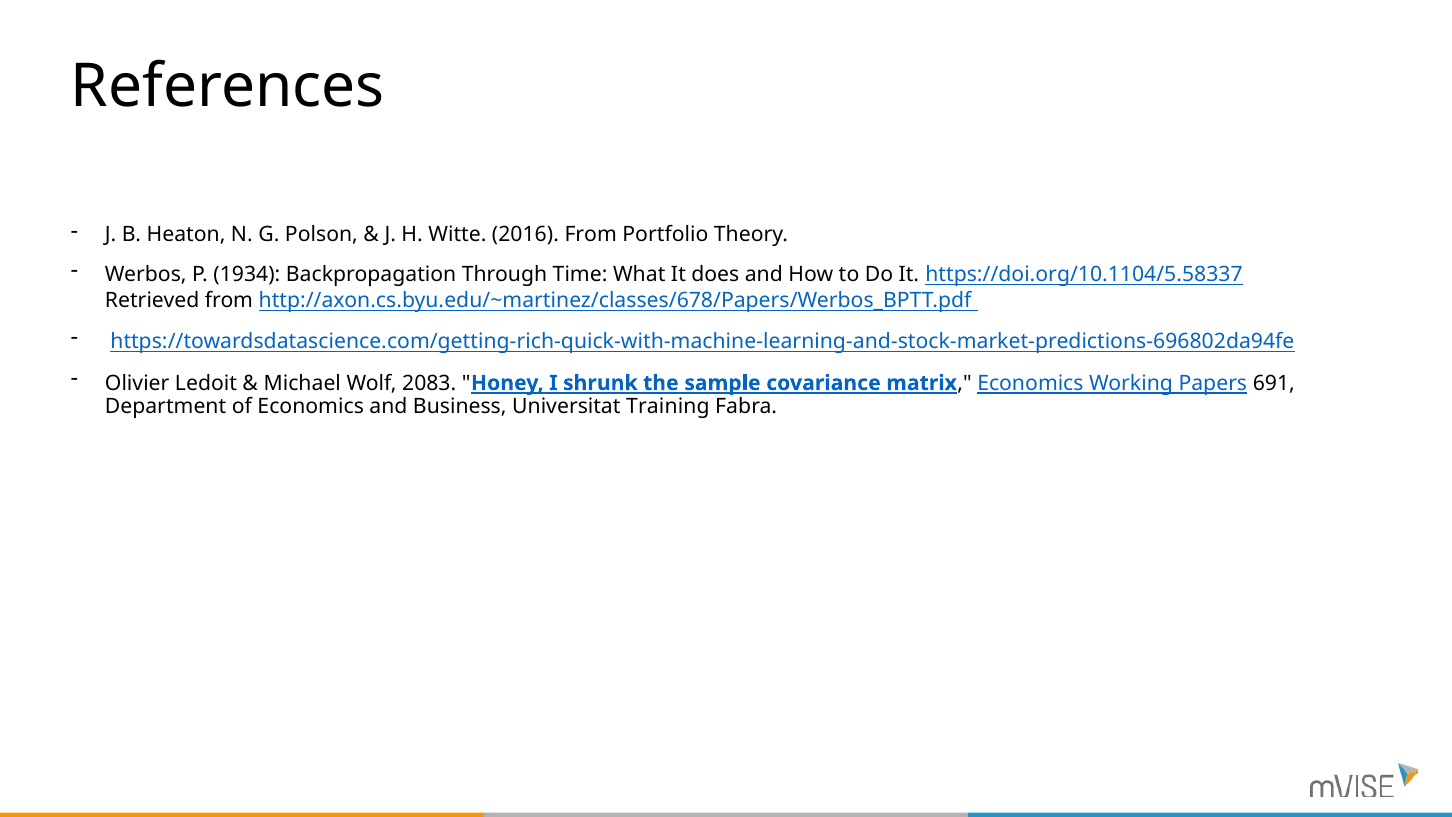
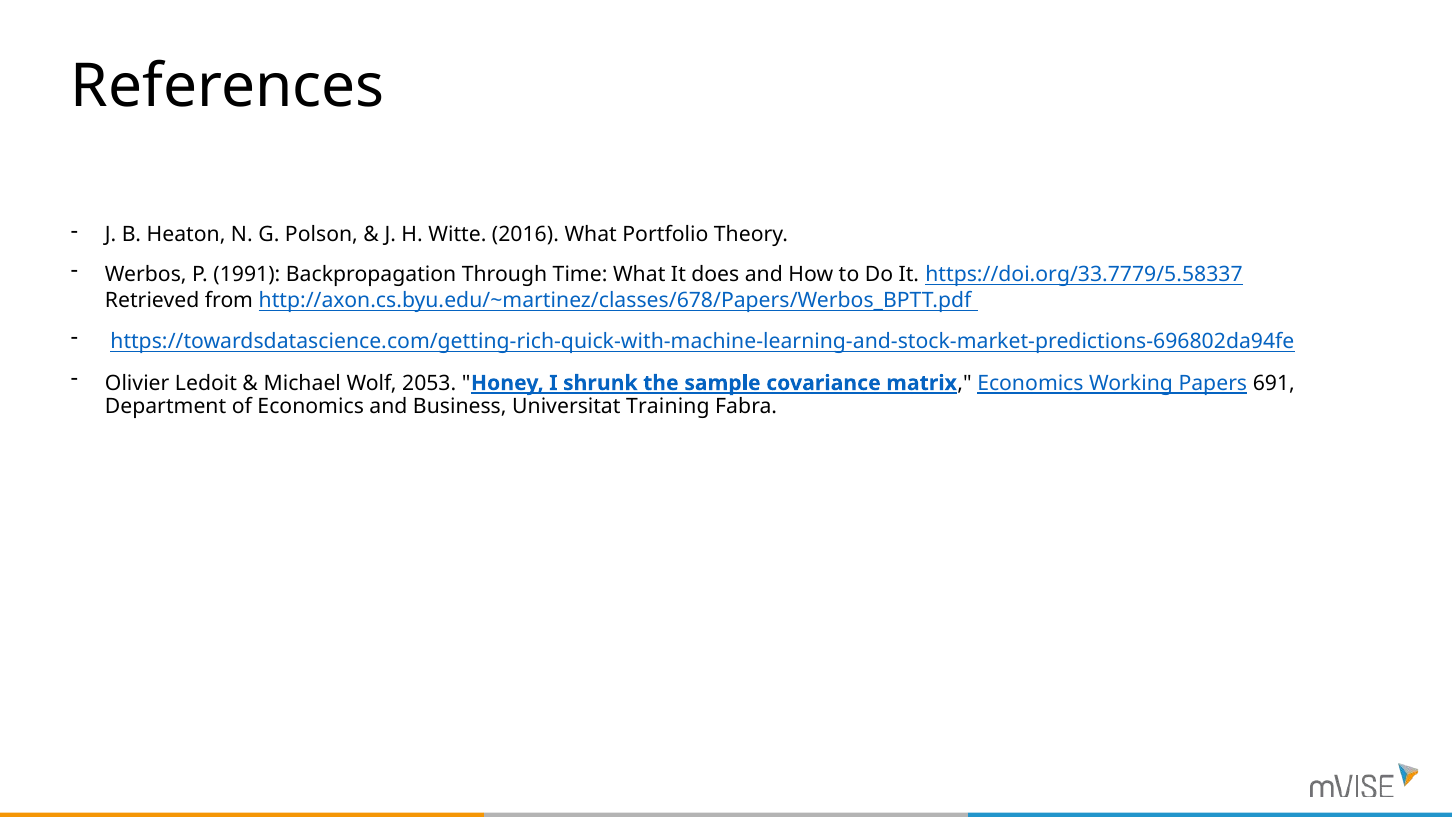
2016 From: From -> What (591, 234)
1934: 1934 -> 1991 (247, 275)
https://doi.org/10.1104/5.58337: https://doi.org/10.1104/5.58337 -> https://doi.org/33.7779/5.58337 (1084, 275)
2083: 2083 -> 2053 (429, 383)
